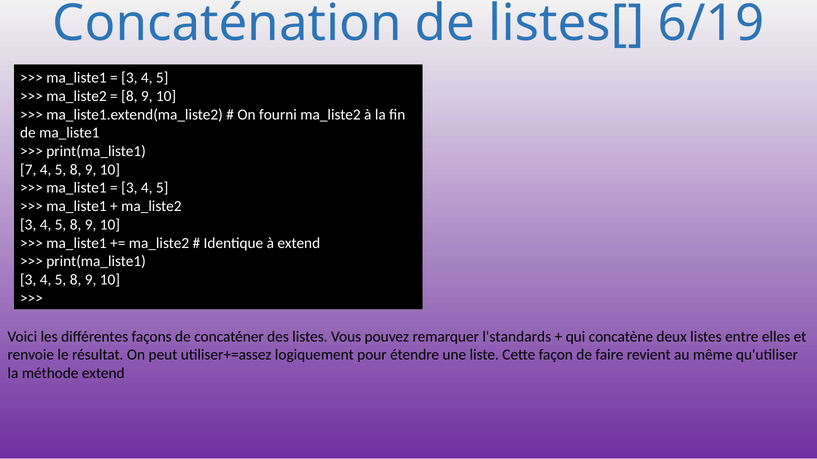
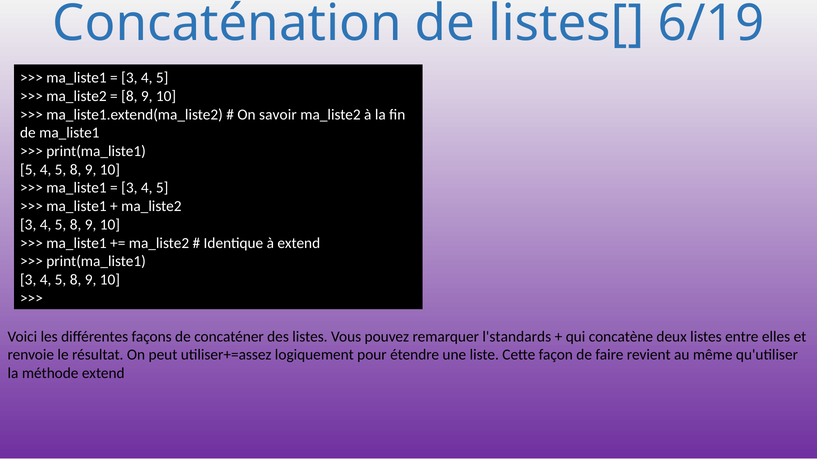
fourni: fourni -> savoir (278, 115)
7: 7 -> 5 (28, 170)
